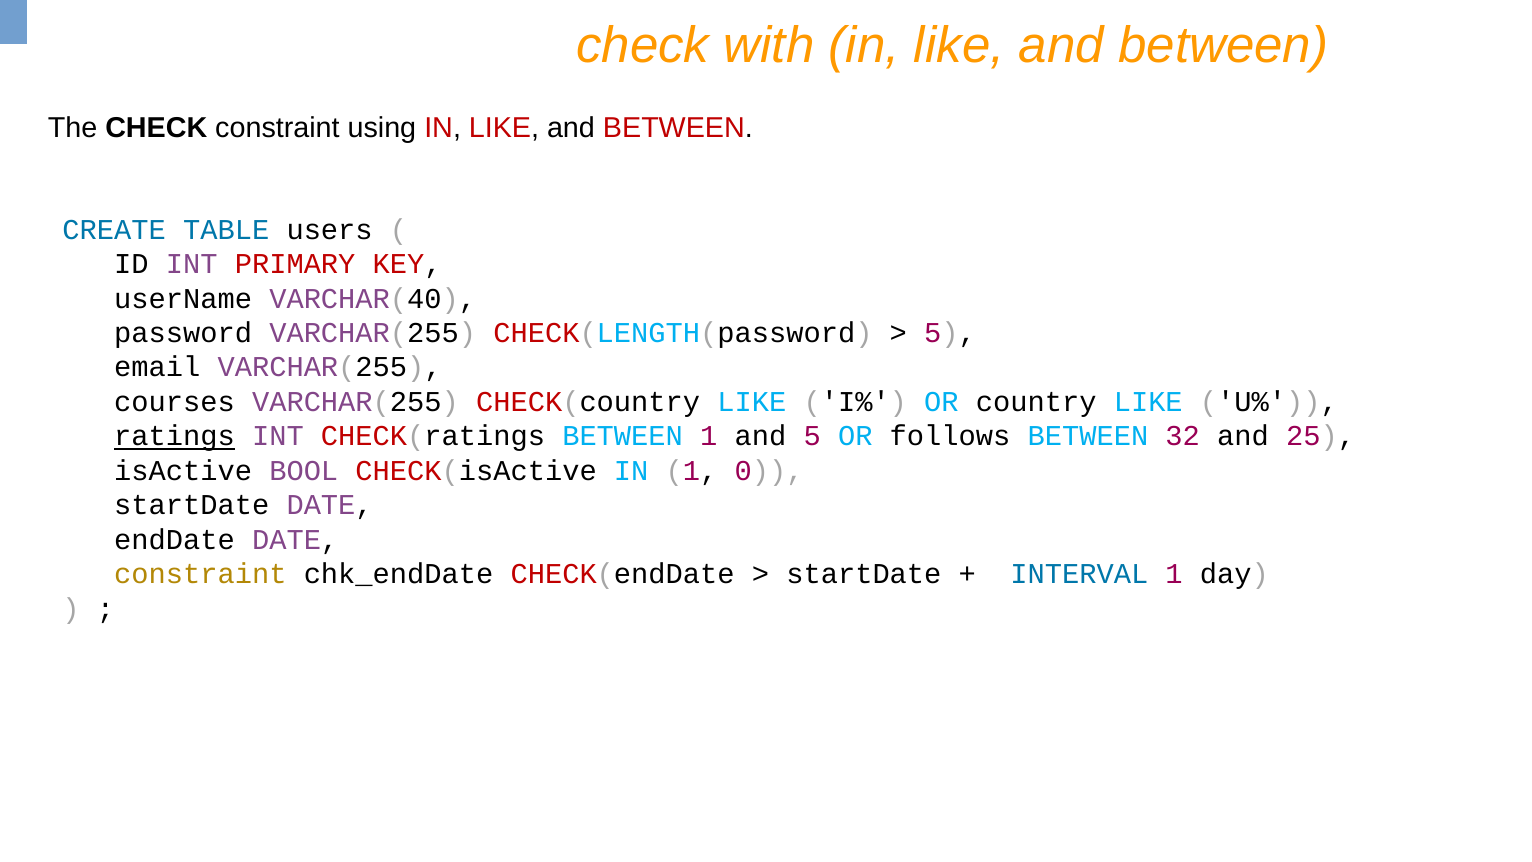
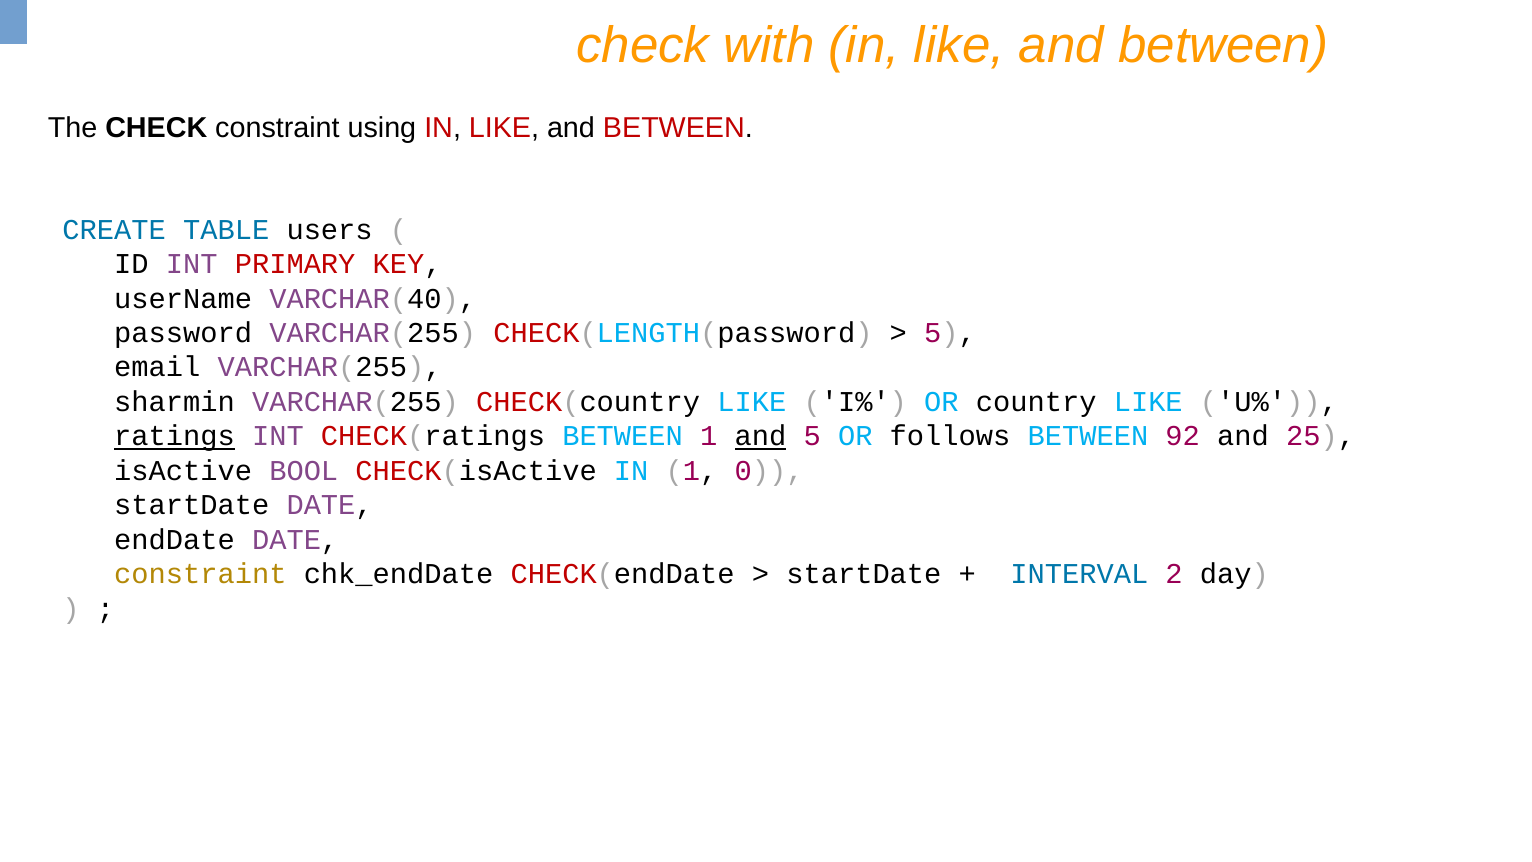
courses: courses -> sharmin (174, 402)
and underline: none -> present (760, 436)
32: 32 -> 92 (1183, 436)
INTERVAL 1: 1 -> 2 (1174, 574)
